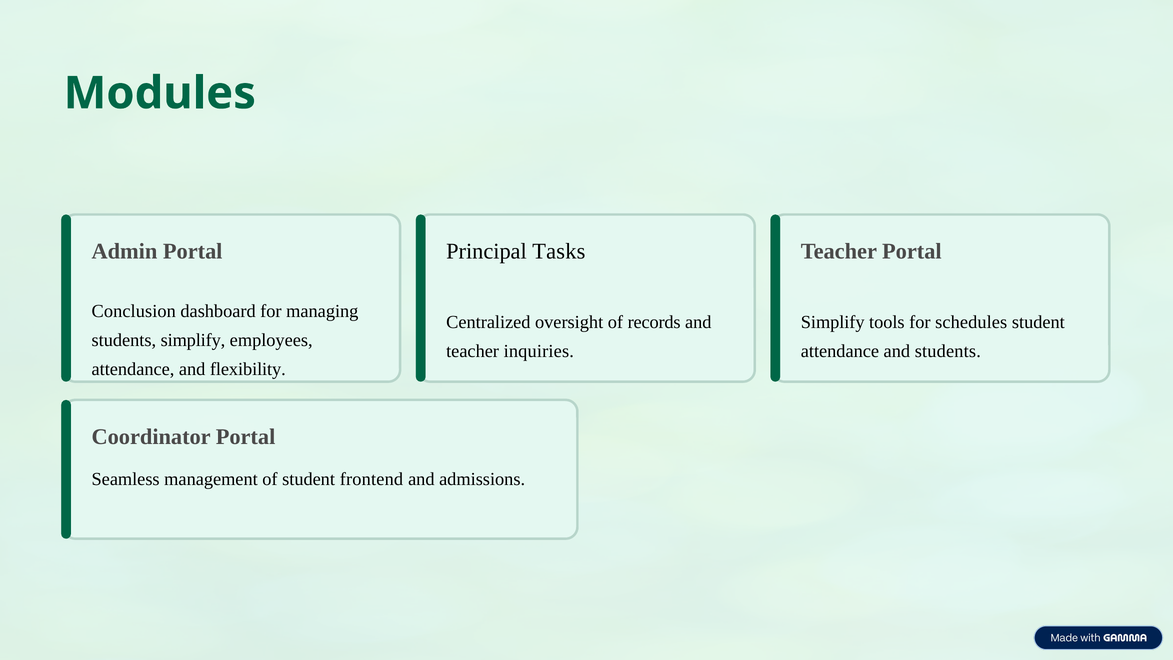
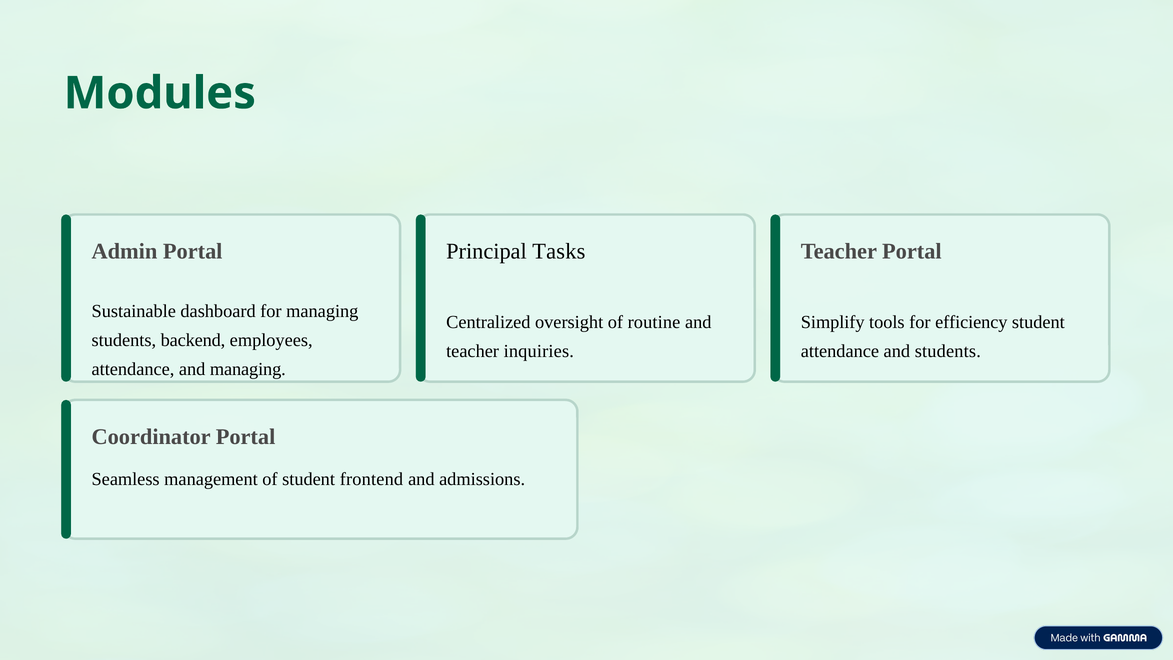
Conclusion: Conclusion -> Sustainable (134, 311)
records: records -> routine (654, 322)
schedules: schedules -> efficiency (971, 322)
students simplify: simplify -> backend (193, 340)
and flexibility: flexibility -> managing (248, 369)
